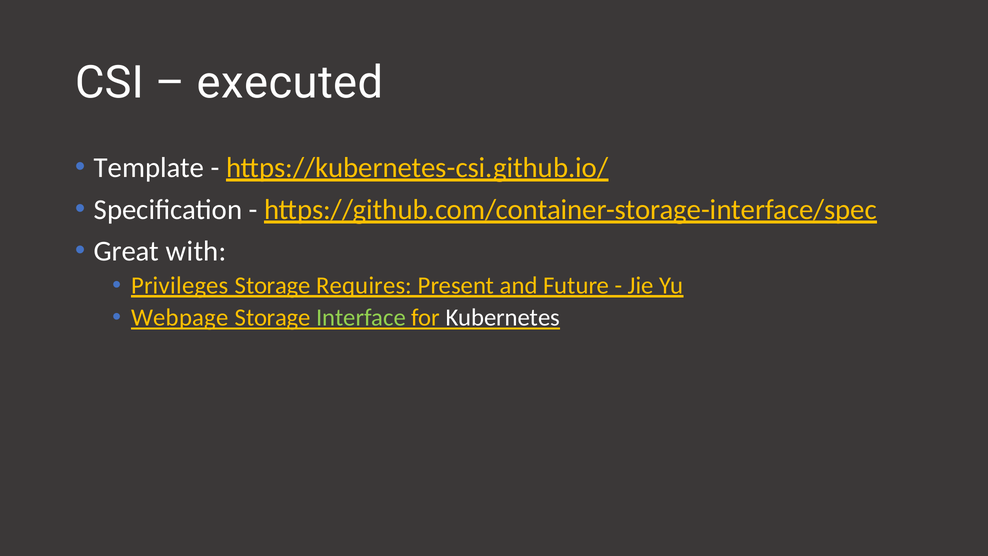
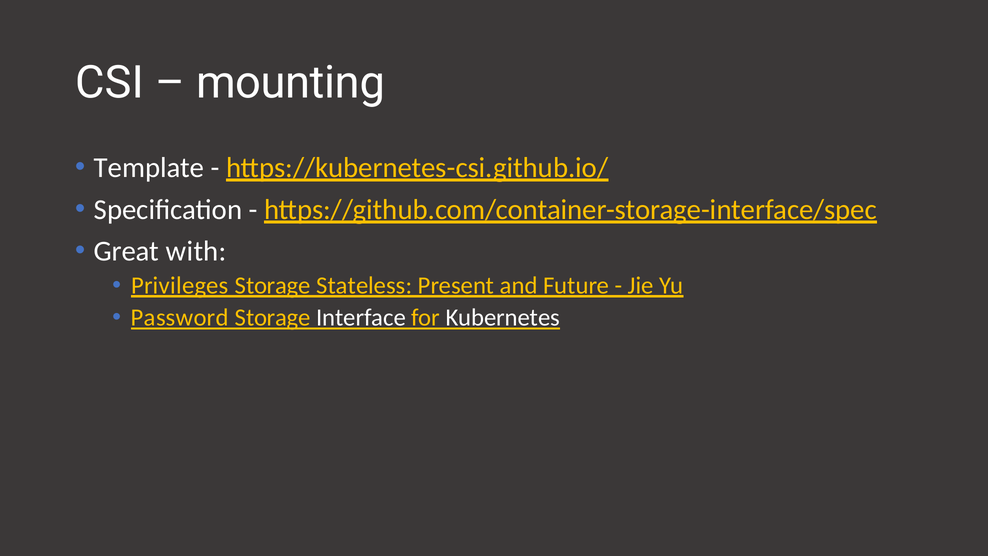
executed: executed -> mounting (290, 83)
Requires: Requires -> Stateless (364, 285)
Webpage: Webpage -> Password (180, 318)
Interface colour: light green -> white (361, 318)
